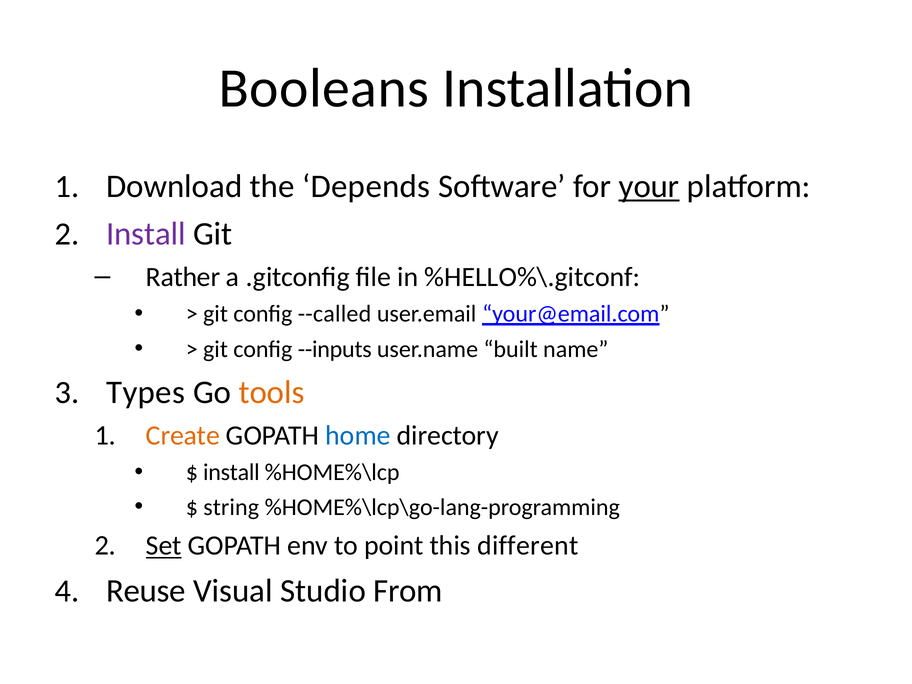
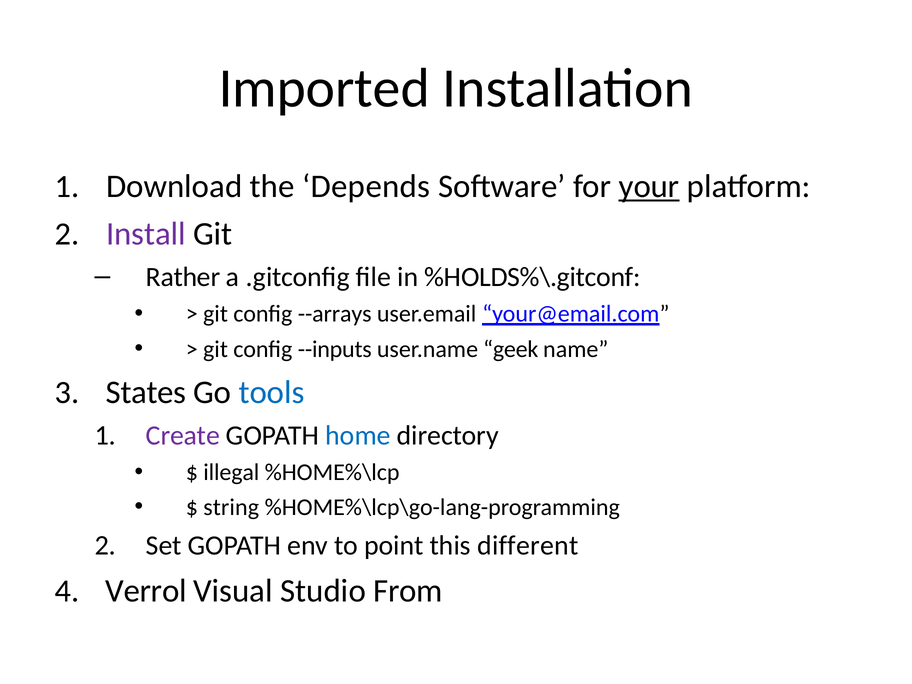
Booleans: Booleans -> Imported (324, 88)
%HELLO%\.gitconf: %HELLO%\.gitconf -> %HOLDS%\.gitconf (532, 277)
--called: --called -> --arrays (335, 314)
built: built -> geek (511, 349)
Types: Types -> States (146, 392)
tools colour: orange -> blue (272, 392)
Create colour: orange -> purple (183, 435)
install: install -> illegal (231, 472)
Set underline: present -> none (164, 546)
Reuse: Reuse -> Verrol (146, 591)
